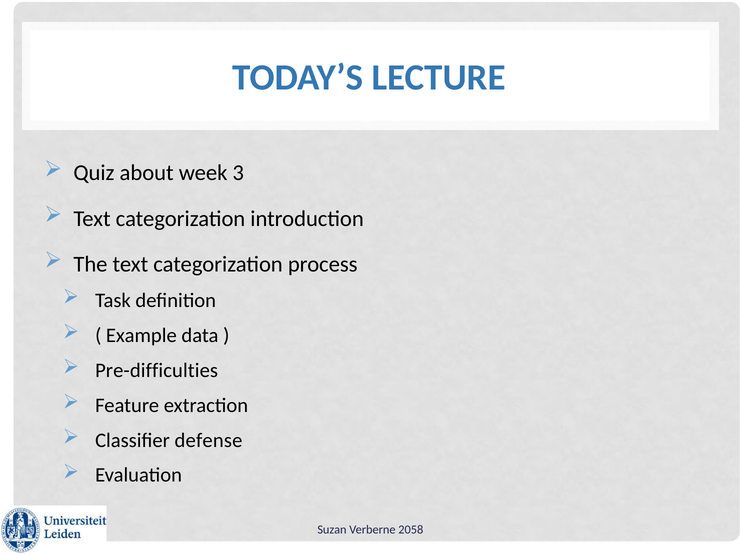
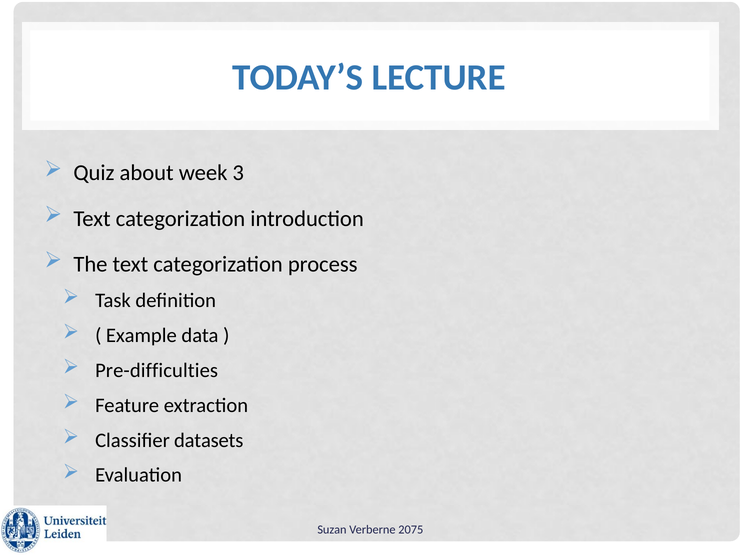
defense: defense -> datasets (209, 441)
2058: 2058 -> 2075 (411, 531)
